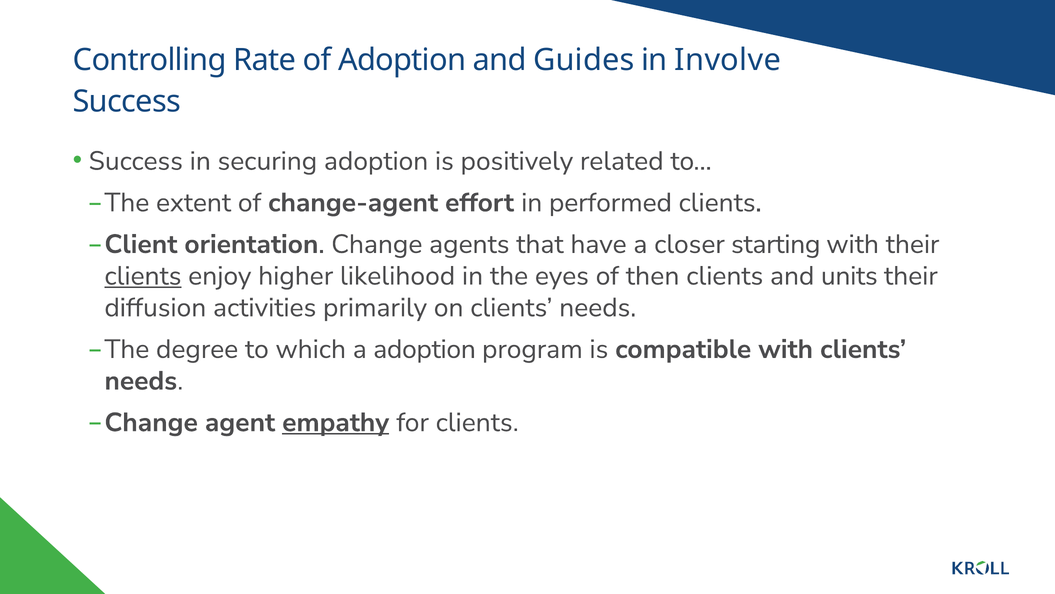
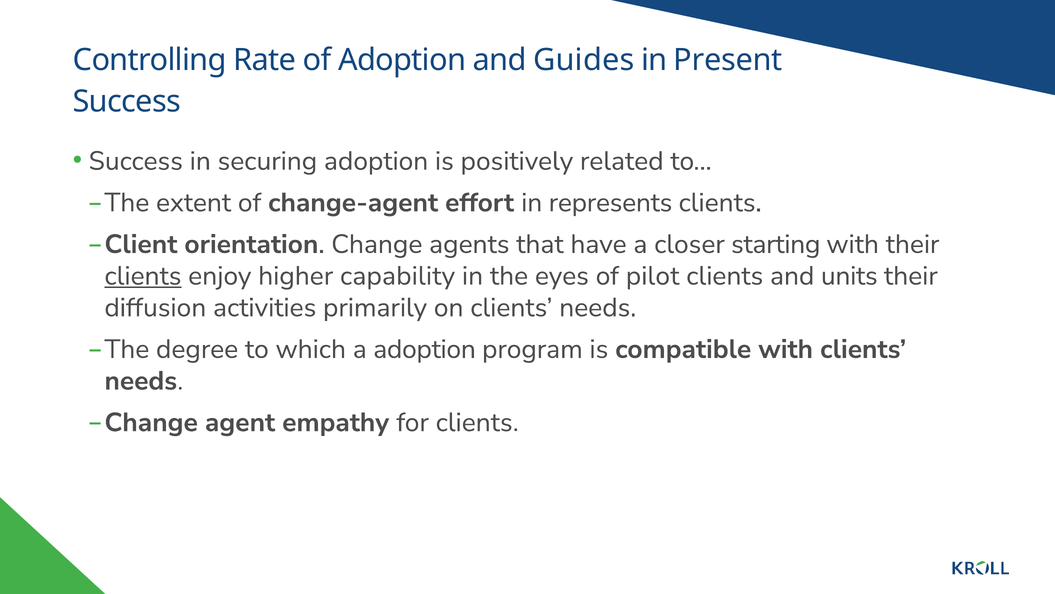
Involve: Involve -> Present (728, 60)
performed: performed -> represents (611, 202)
likelihood: likelihood -> capability (398, 276)
then: then -> pilot (653, 276)
empathy underline: present -> none (336, 422)
